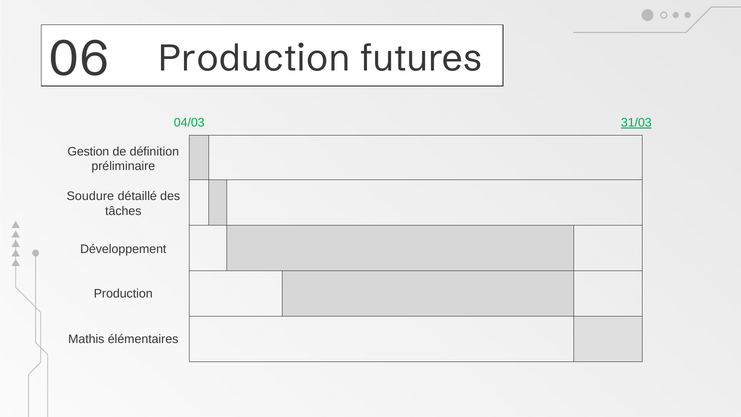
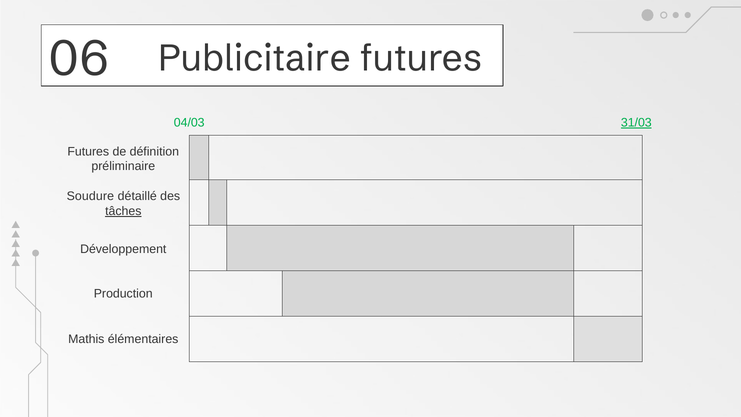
06 Production: Production -> Publicitaire (254, 59)
Gestion: Gestion -> Futures (88, 151)
tâches underline: none -> present (123, 211)
